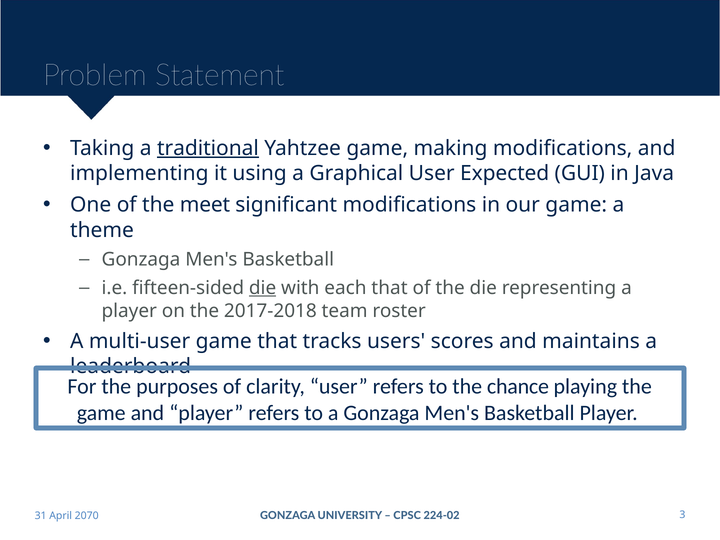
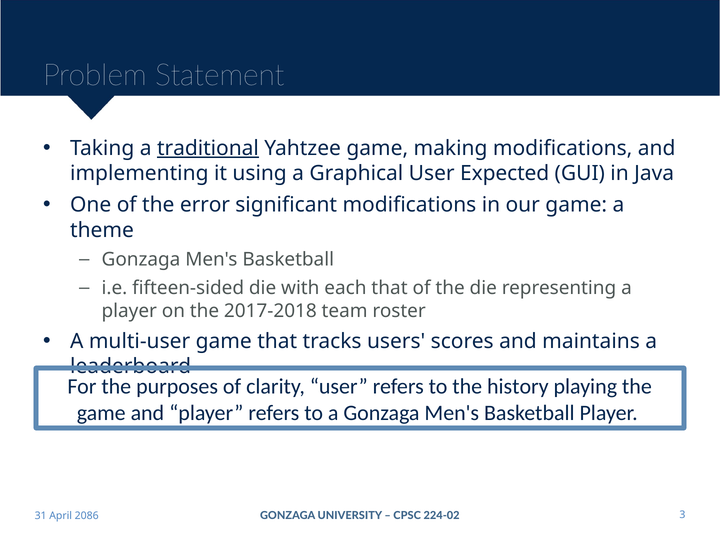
meet: meet -> error (205, 205)
die underline: present -> none (263, 288)
chance: chance -> history (518, 386)
2070: 2070 -> 2086 (87, 516)
